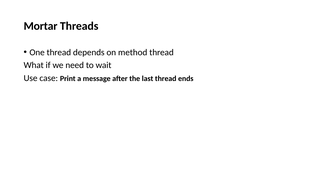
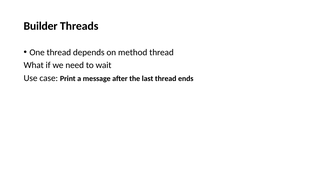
Mortar: Mortar -> Builder (41, 26)
